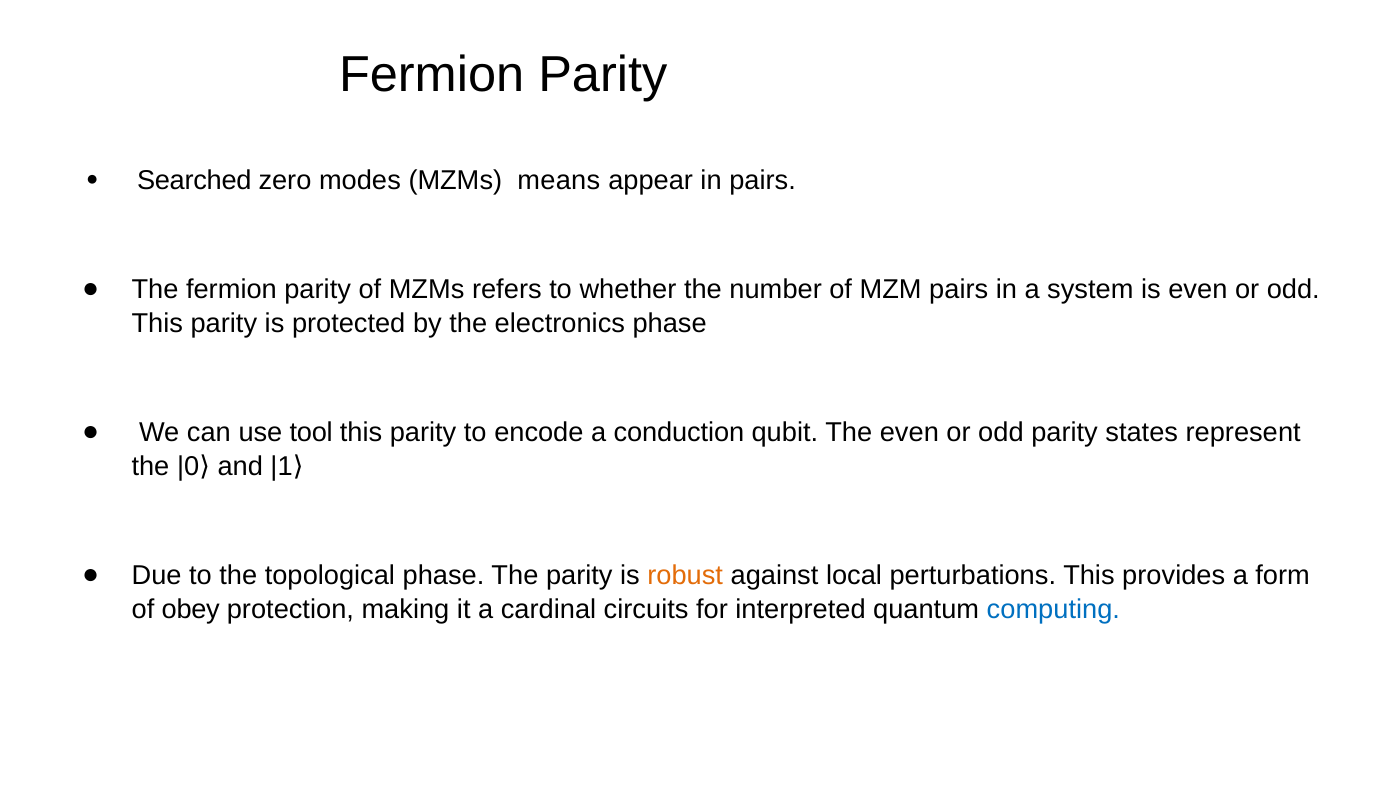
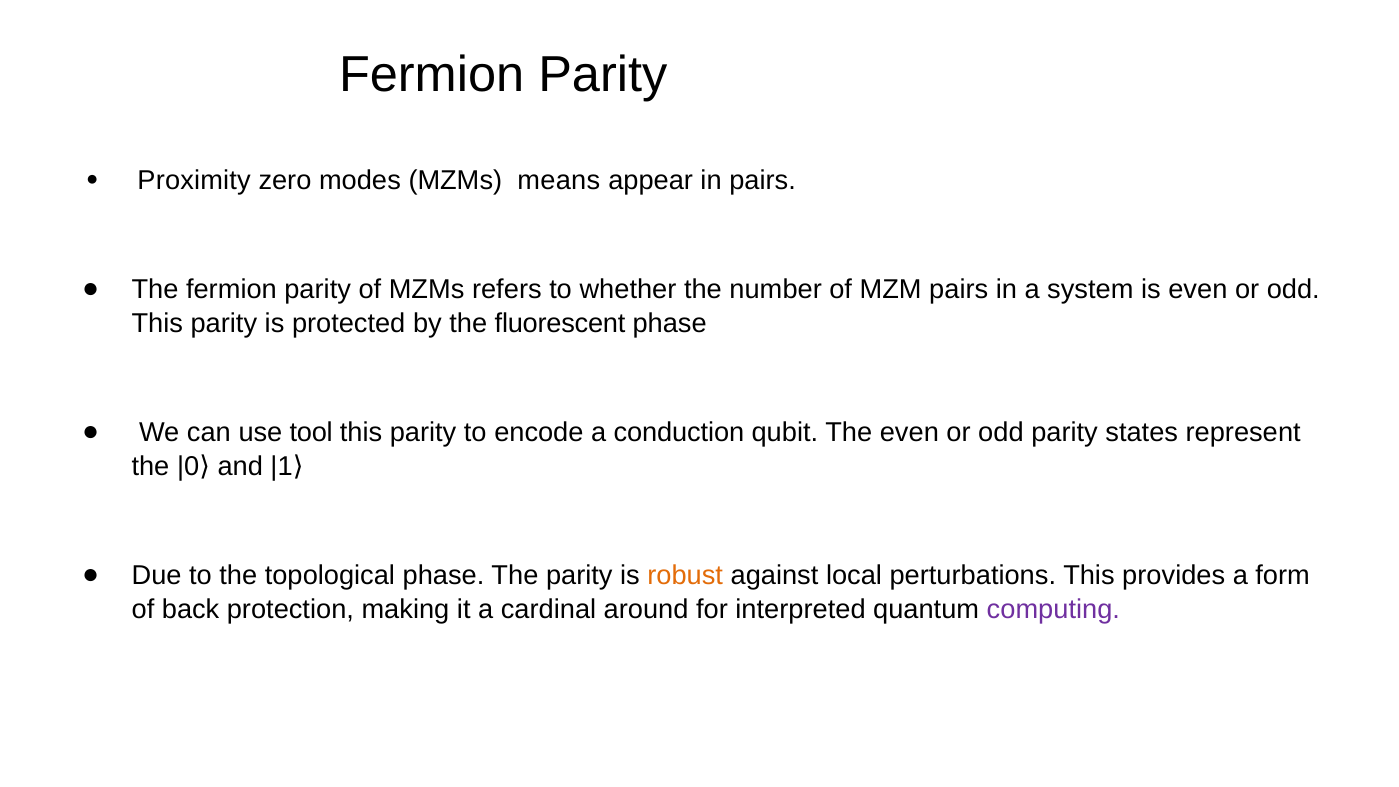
Searched: Searched -> Proximity (194, 180)
electronics: electronics -> fluorescent (560, 323)
obey: obey -> back (191, 610)
circuits: circuits -> around (646, 610)
computing colour: blue -> purple (1053, 610)
